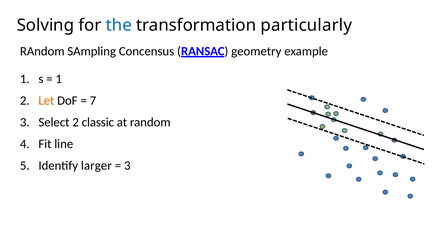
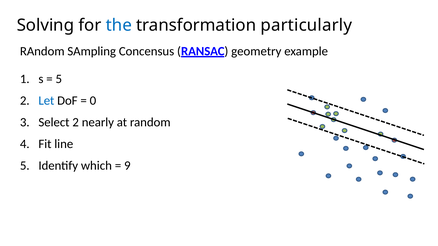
1: 1 -> 5 (59, 79)
Let colour: orange -> blue (46, 101)
7: 7 -> 0 (93, 101)
classic: classic -> nearly (98, 123)
larger: larger -> which (96, 166)
3: 3 -> 9 (127, 166)
